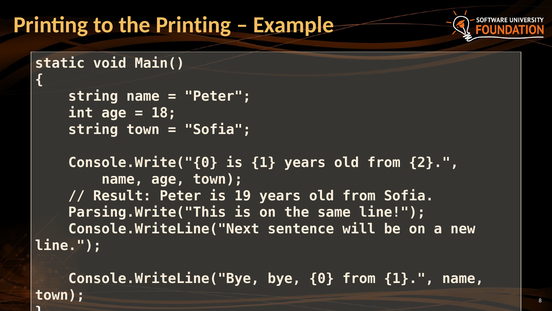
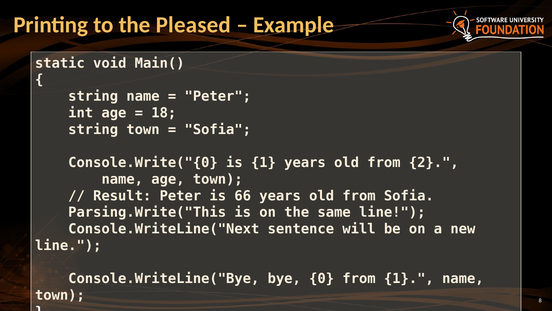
the Printing: Printing -> Pleased (193, 25)
19: 19 -> 66 (243, 196)
